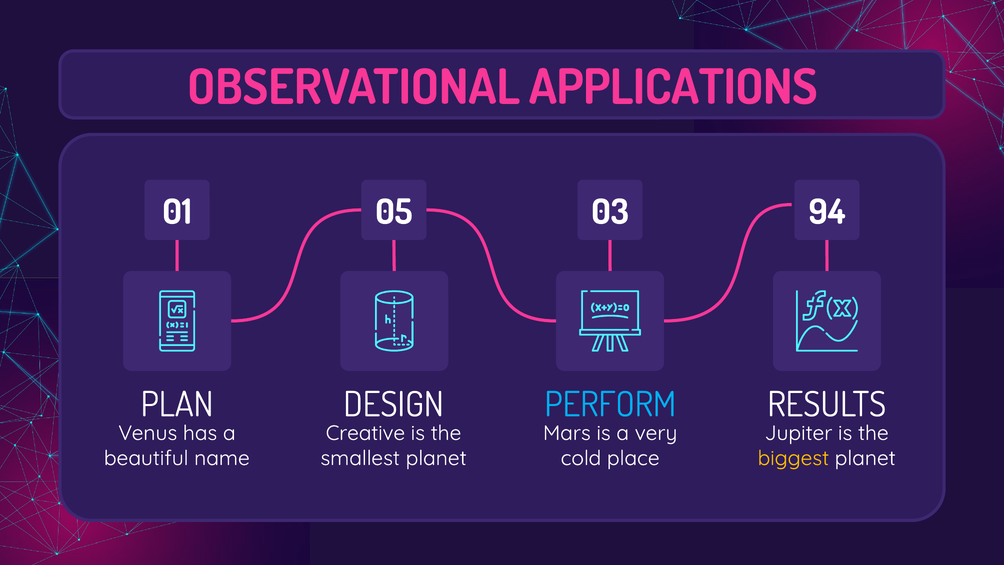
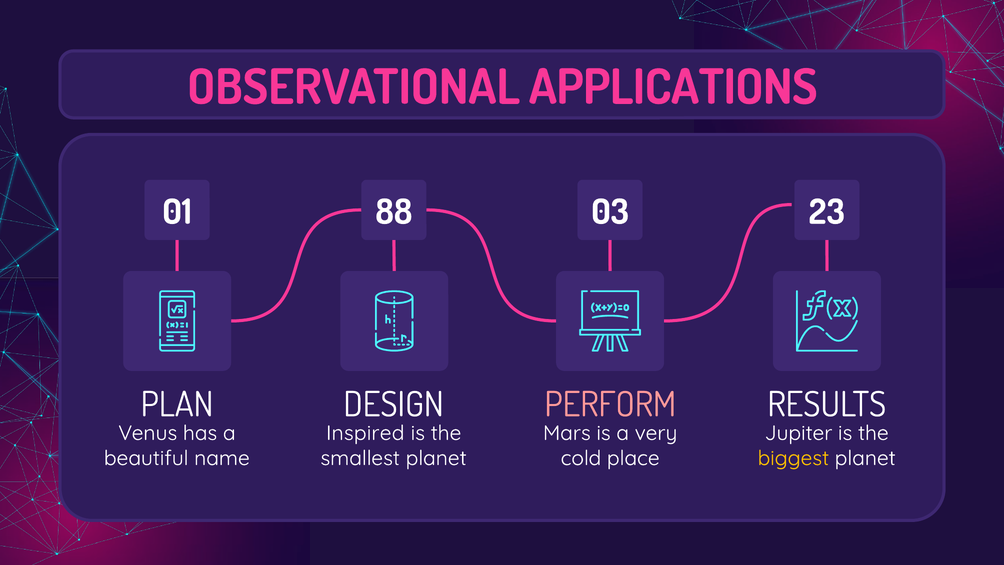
05: 05 -> 88 (394, 212)
94: 94 -> 23 (827, 212)
PERFORM colour: light blue -> pink (610, 405)
Creative: Creative -> Inspired (365, 433)
